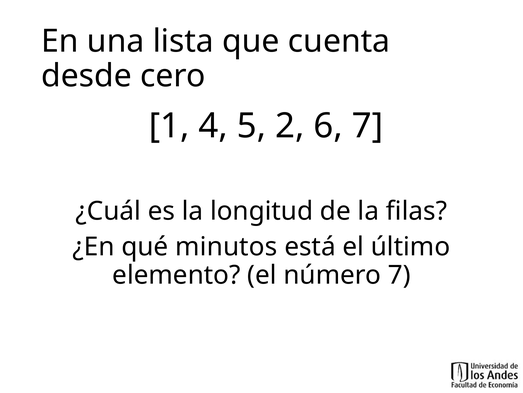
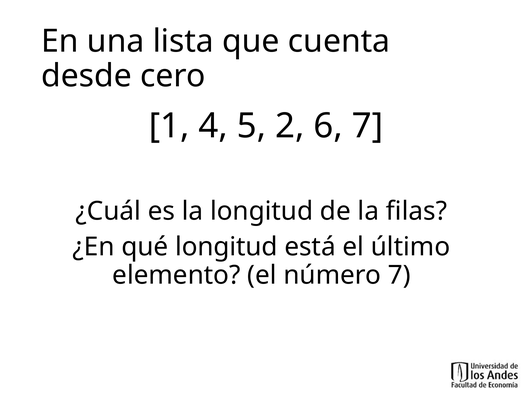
qué minutos: minutos -> longitud (226, 246)
